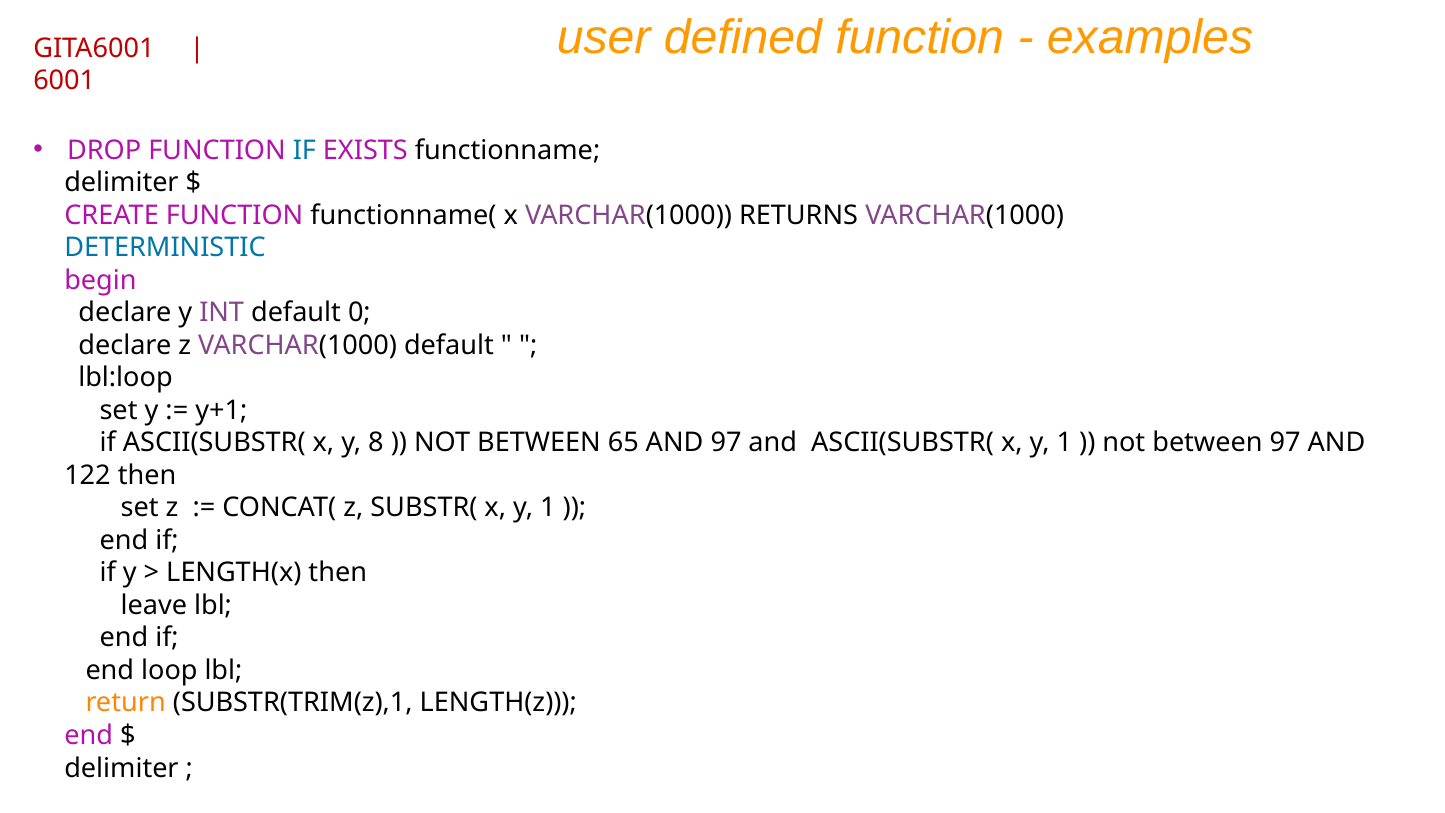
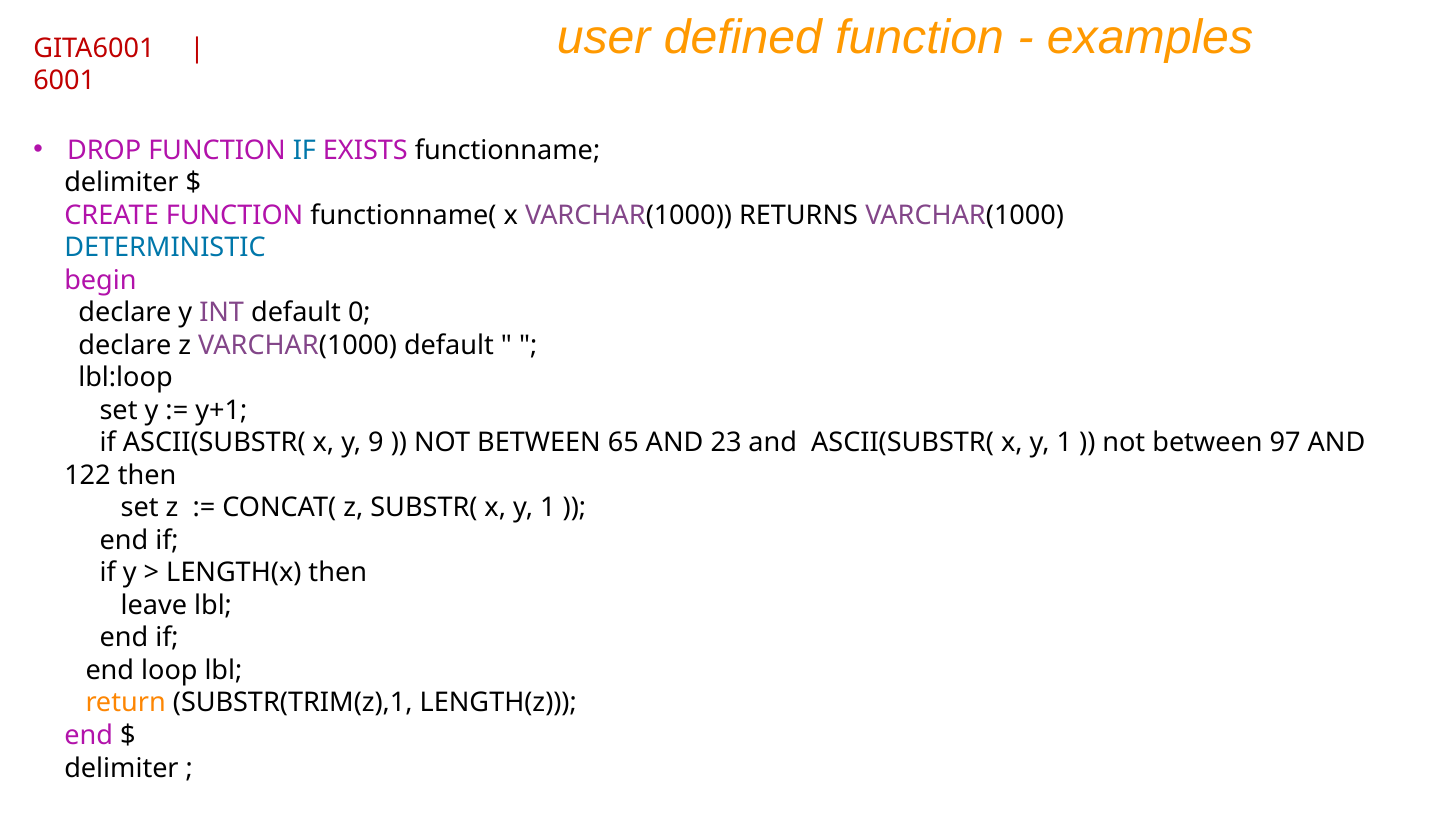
8: 8 -> 9 (376, 443)
AND 97: 97 -> 23 (726, 443)
